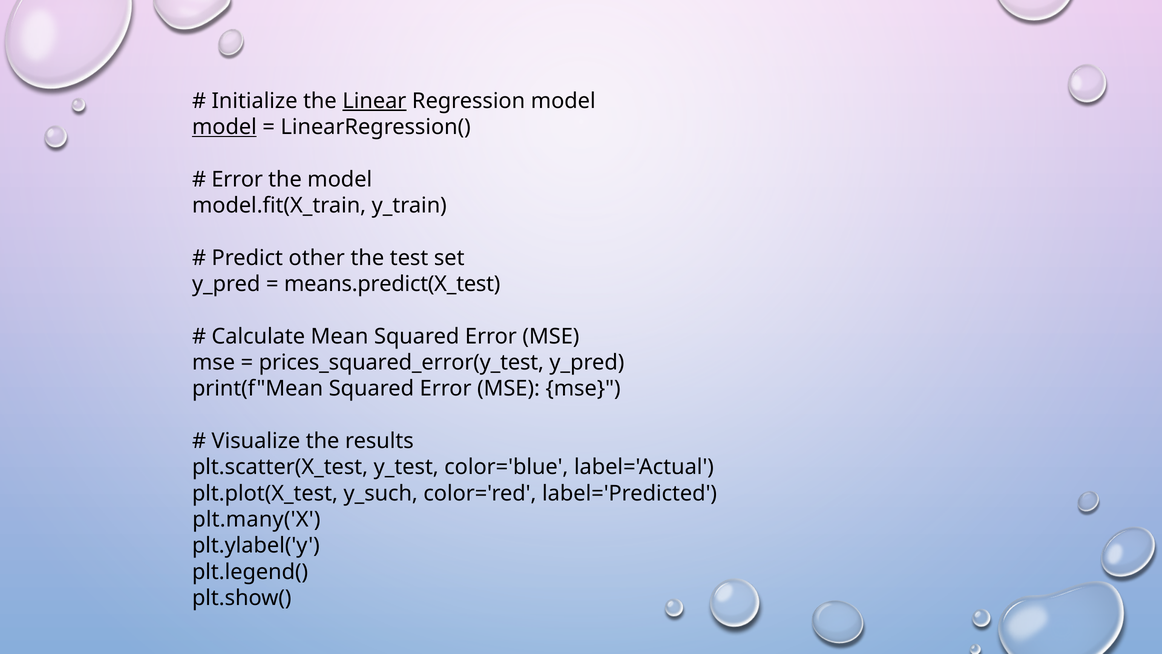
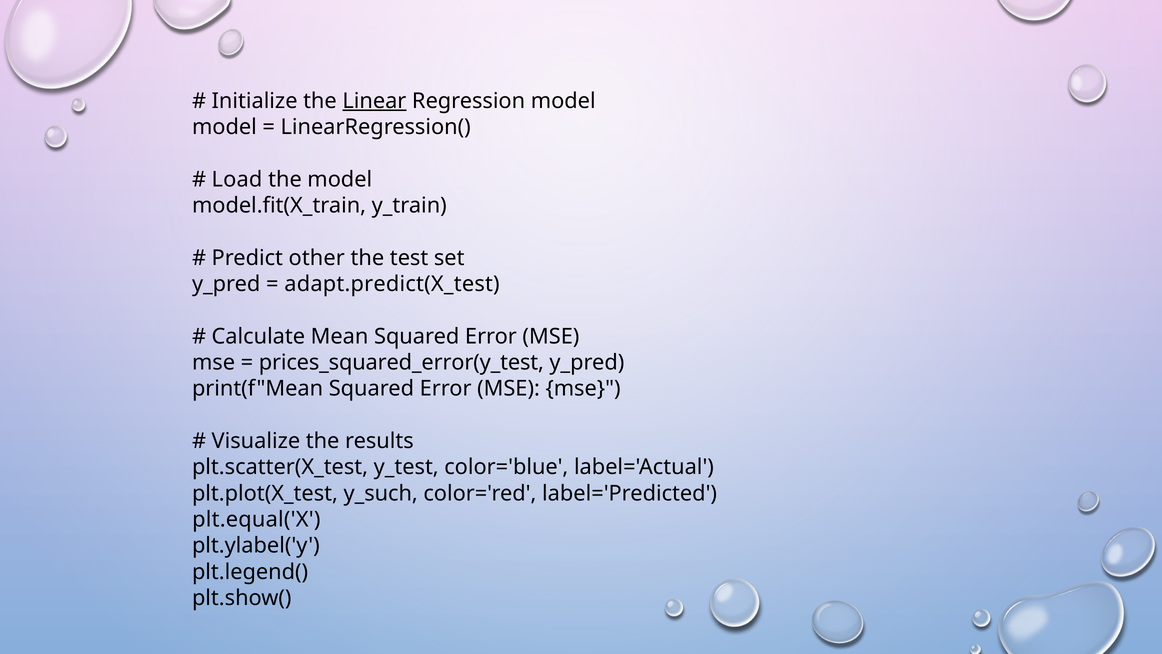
model underline: present -> none (224, 127)
Error: Error -> Load (237, 179)
means.predict(X_test: means.predict(X_test -> adapt.predict(X_test (392, 284)
plt.many('X: plt.many('X -> plt.equal('X (256, 519)
